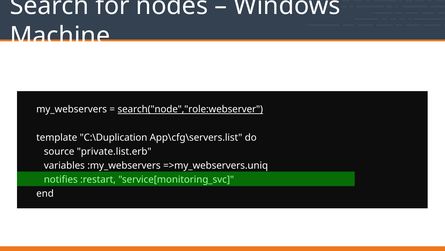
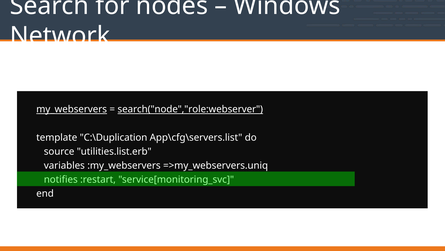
Machine: Machine -> Network (60, 36)
my_webservers underline: none -> present (72, 109)
private.list.erb: private.list.erb -> utilities.list.erb (114, 151)
